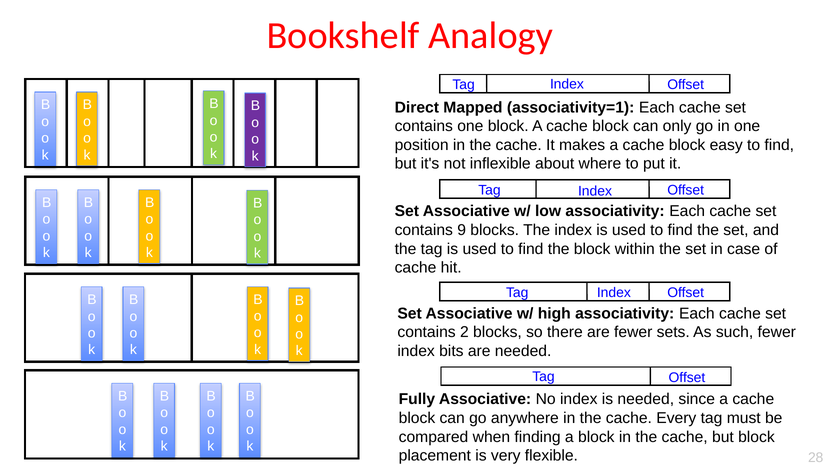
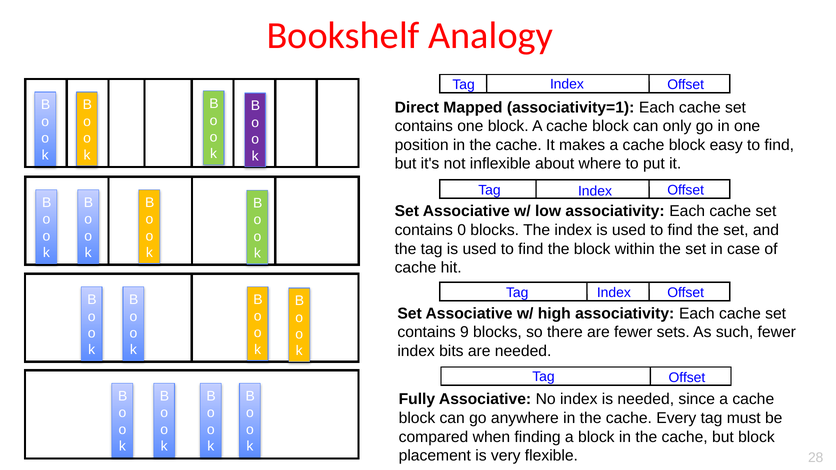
9: 9 -> 0 (462, 230)
2: 2 -> 9 (464, 332)
